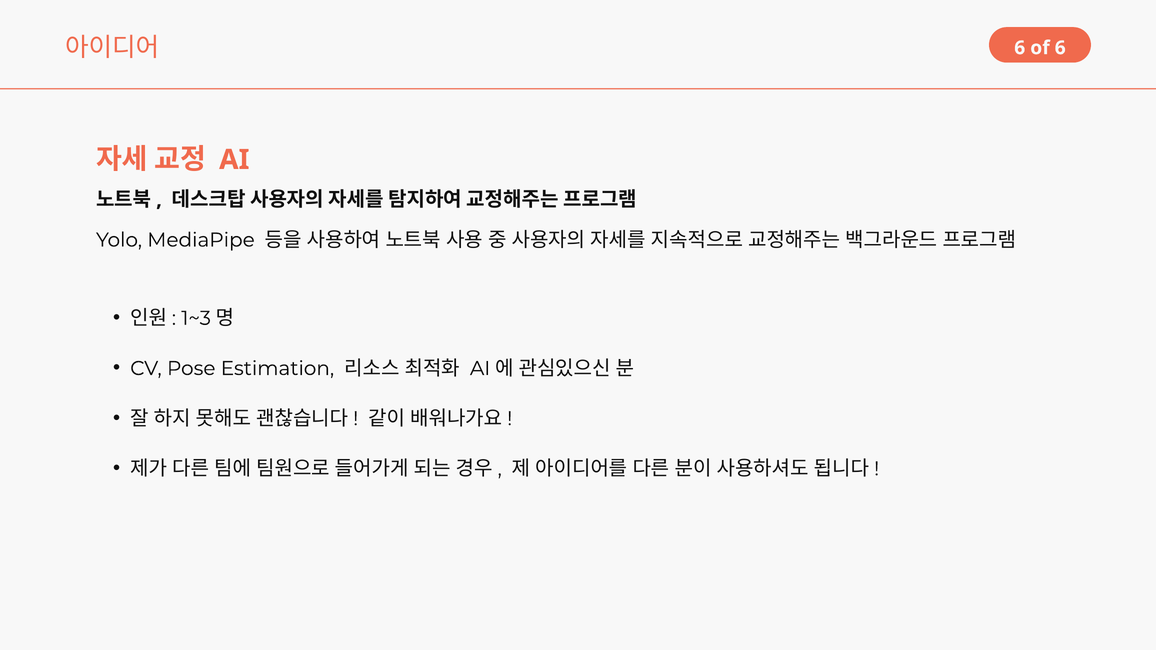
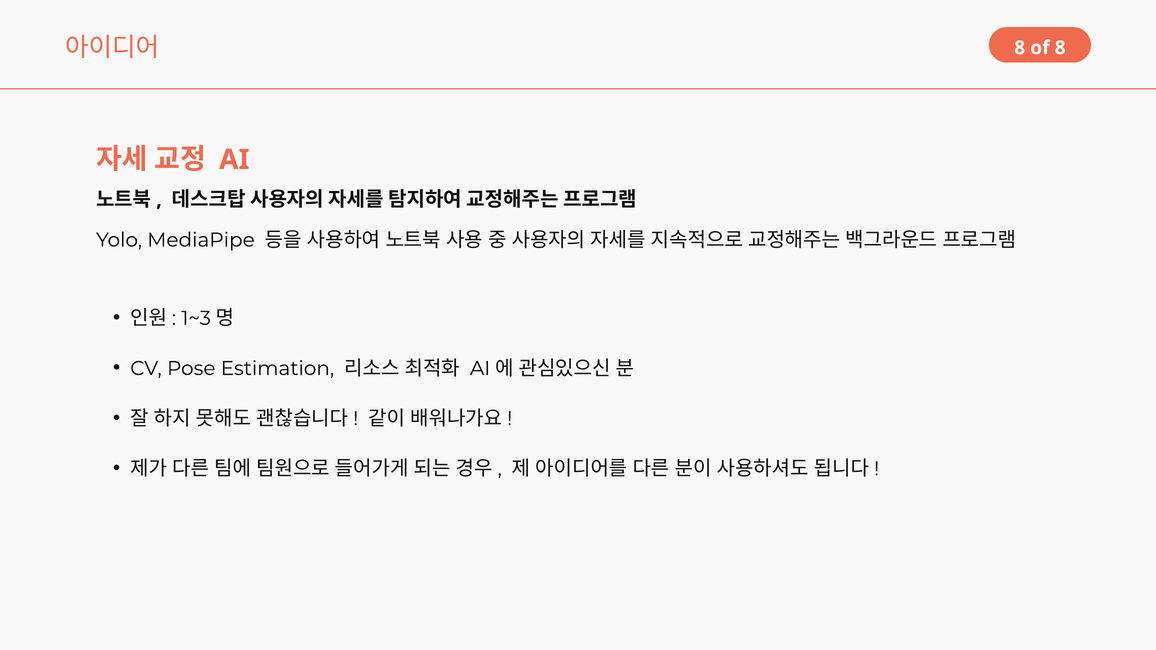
6: 6 -> 8 (1020, 48)
of 6: 6 -> 8 (1060, 48)
